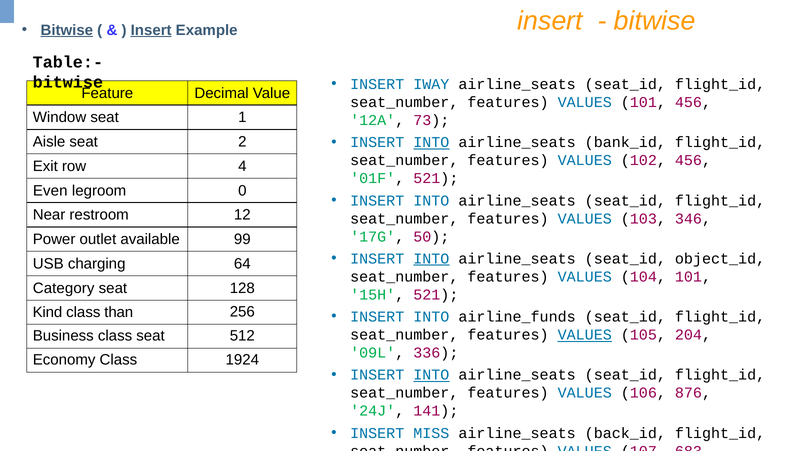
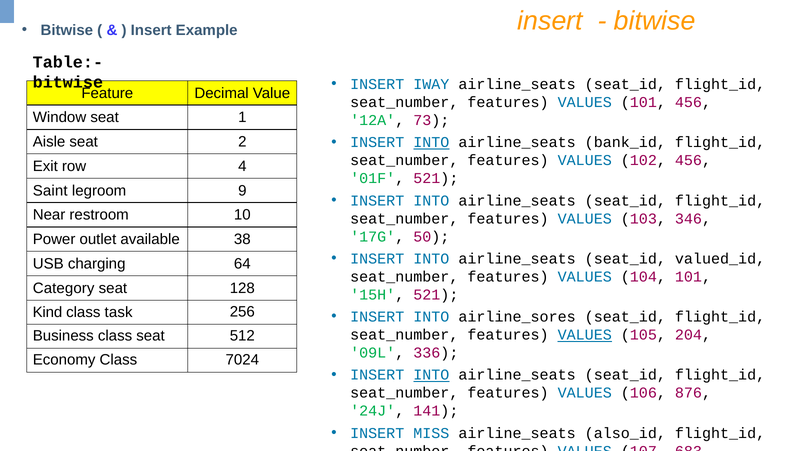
Bitwise underline: present -> none (67, 30)
Insert underline: present -> none (151, 30)
Even: Even -> Saint (50, 191)
0: 0 -> 9 (242, 191)
12: 12 -> 10 (242, 215)
99: 99 -> 38 (242, 239)
INTO underline: present -> none (431, 259)
object_id: object_id -> valued_id (720, 259)
than: than -> task (119, 313)
airline_funds: airline_funds -> airline_sores (517, 317)
1924: 1924 -> 7024 (242, 360)
back_id: back_id -> also_id (625, 433)
